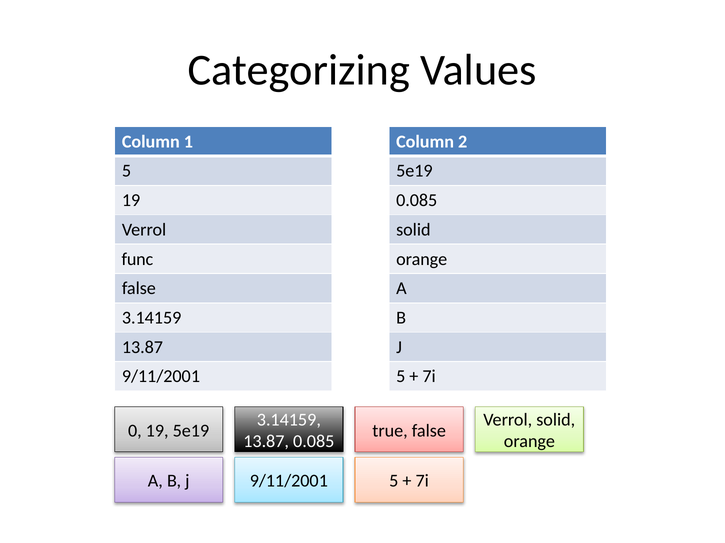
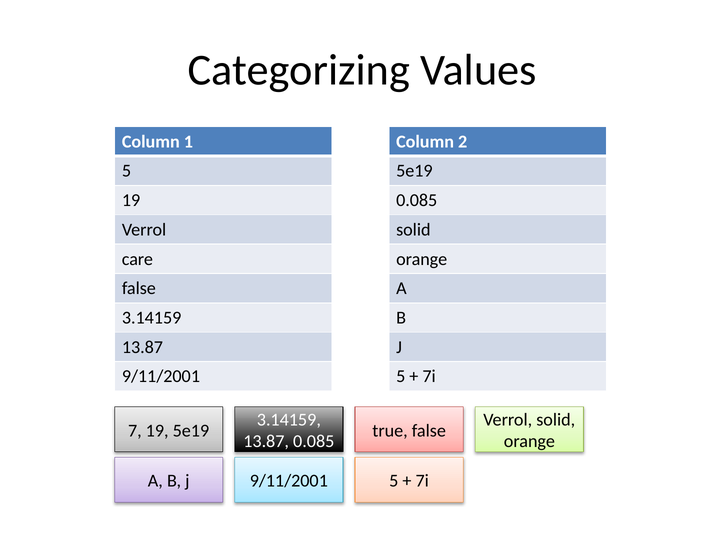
func: func -> care (137, 259)
0: 0 -> 7 (135, 431)
